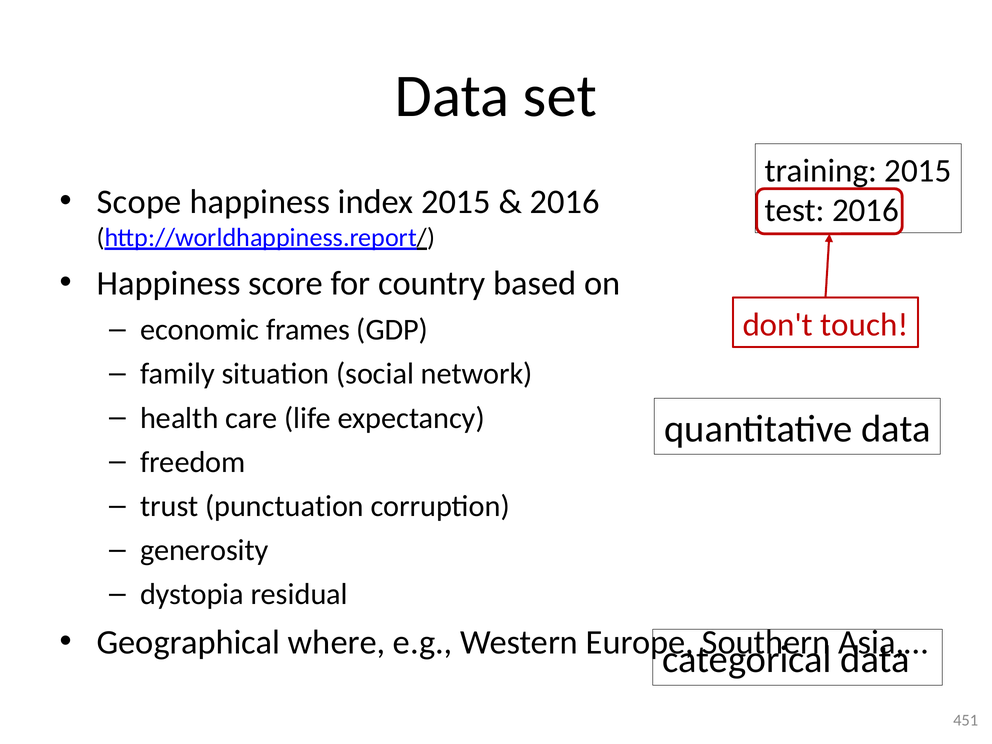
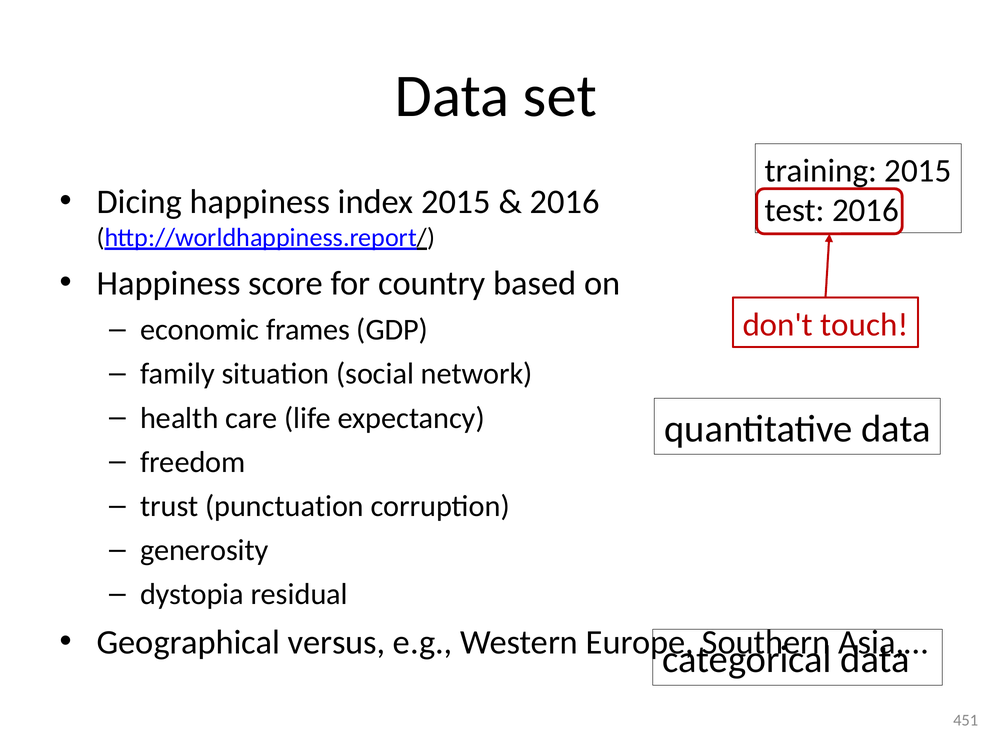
Scope: Scope -> Dicing (139, 202)
where: where -> versus (337, 642)
